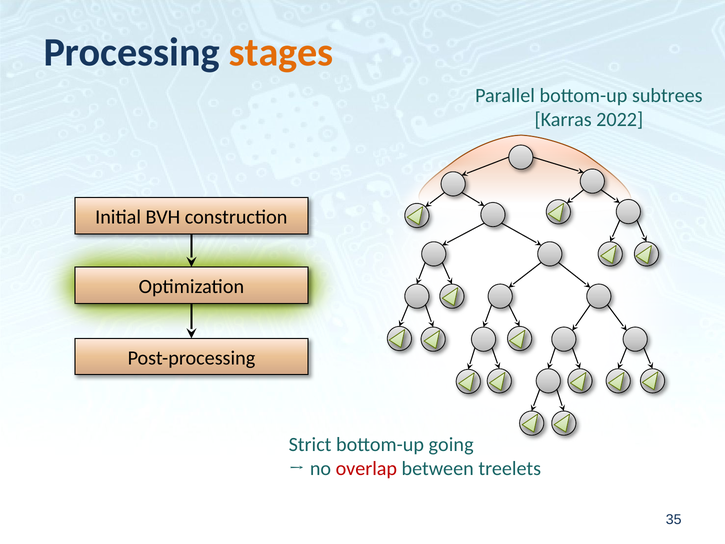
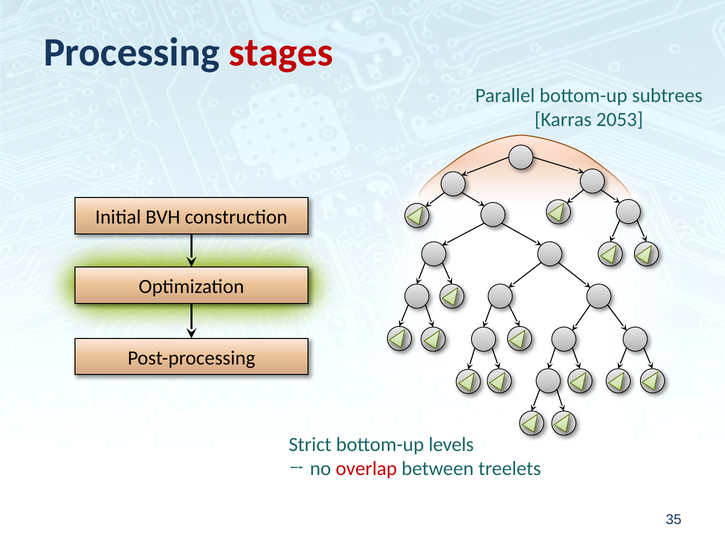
stages colour: orange -> red (281, 52)
2022: 2022 -> 2053 (620, 120)
going: going -> levels (451, 444)
